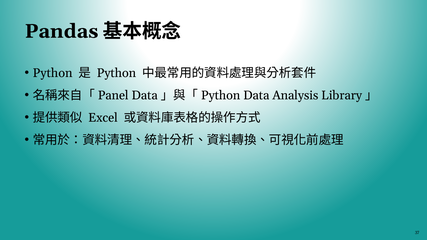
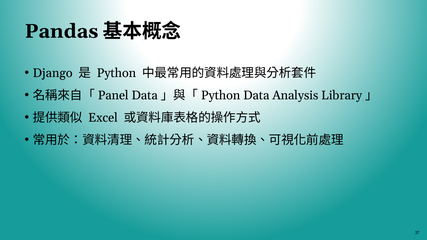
Python: Python -> Django (53, 73)
